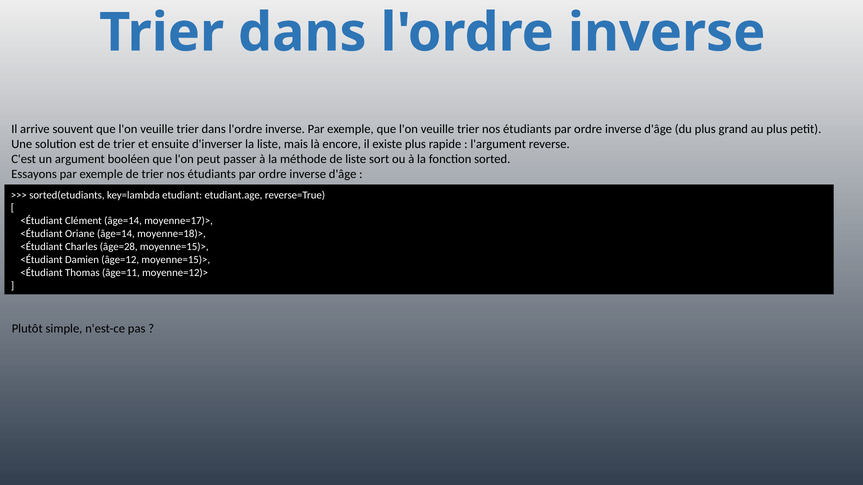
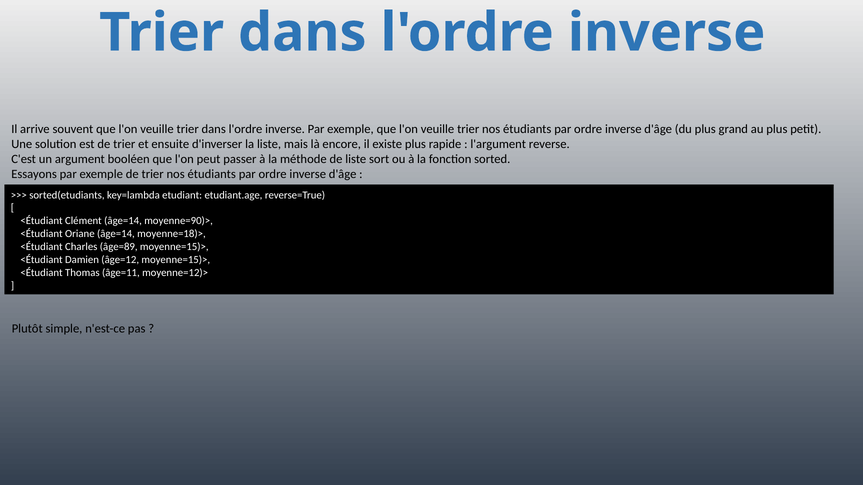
moyenne=17)>: moyenne=17)> -> moyenne=90)> (179, 221)
âge=28: âge=28 -> âge=89 (119, 247)
